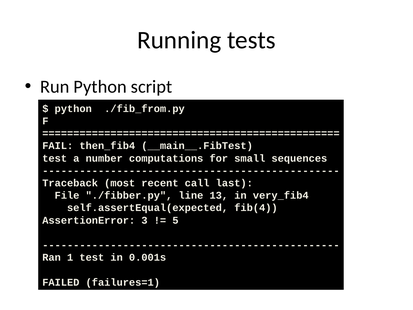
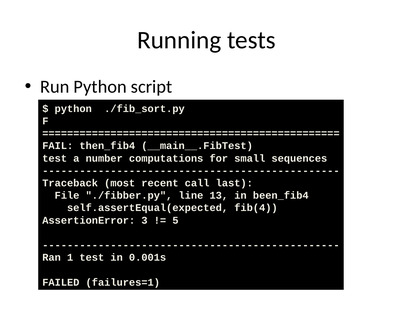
./fib_from.py: ./fib_from.py -> ./fib_sort.py (144, 109)
very_fib4: very_fib4 -> been_fib4 (281, 195)
